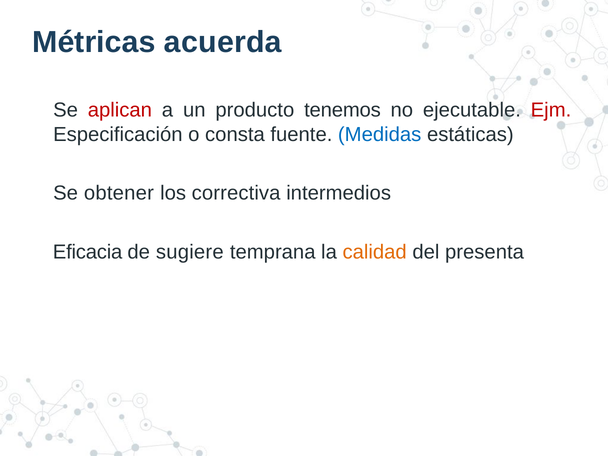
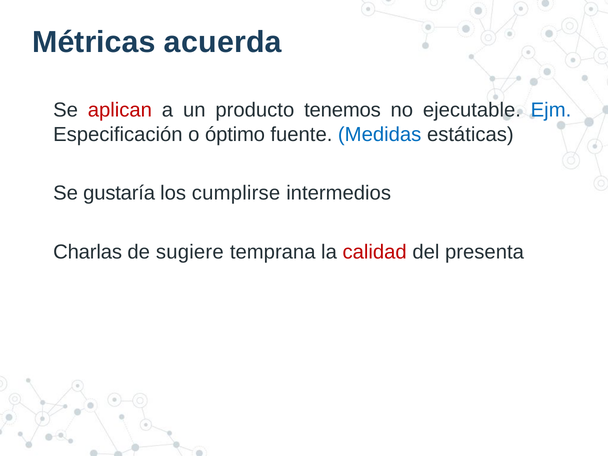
Ejm colour: red -> blue (551, 110)
consta: consta -> óptimo (235, 135)
obtener: obtener -> gustaría (119, 193)
correctiva: correctiva -> cumplirse (236, 193)
Eficacia: Eficacia -> Charlas (88, 252)
calidad colour: orange -> red (375, 252)
